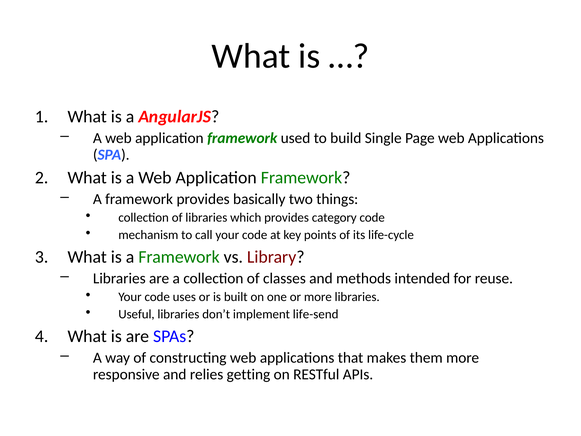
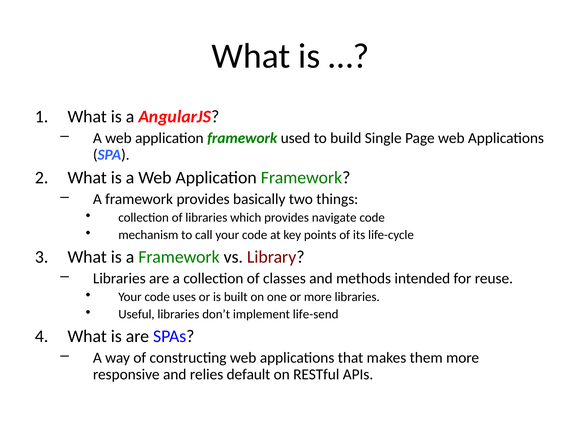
category: category -> navigate (334, 218)
getting: getting -> default (248, 374)
